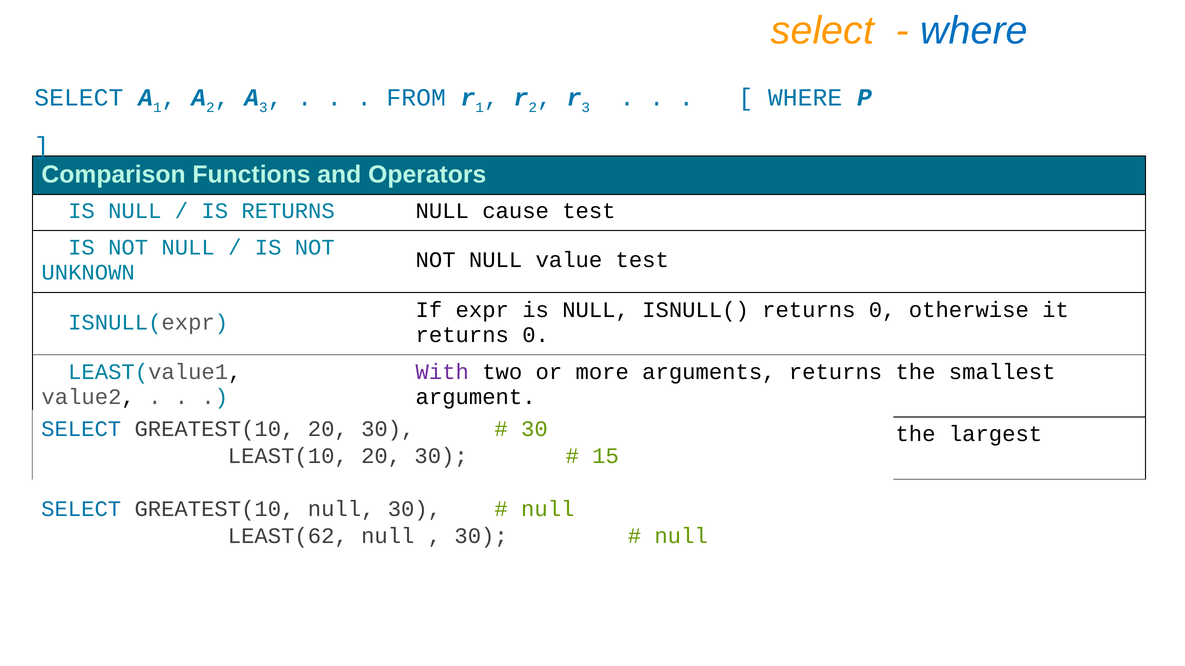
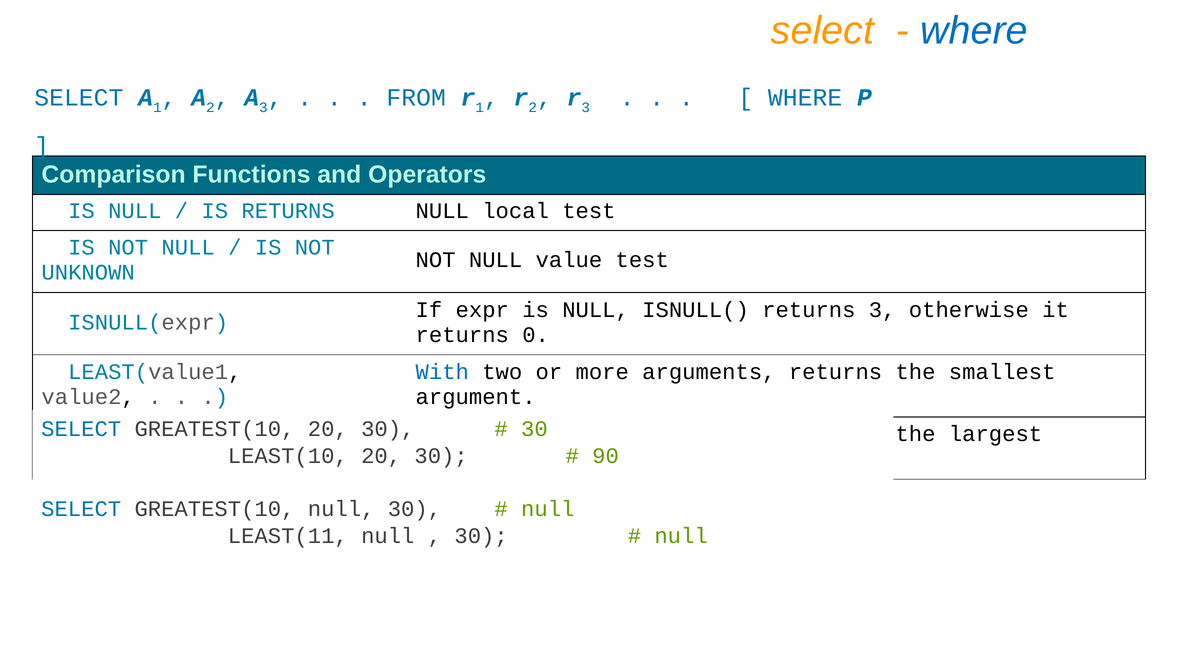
cause: cause -> local (516, 211)
ISNULL( returns 0: 0 -> 3 (882, 310)
With colour: purple -> blue (442, 372)
15: 15 -> 90 (606, 456)
LEAST(62: LEAST(62 -> LEAST(11 (288, 536)
